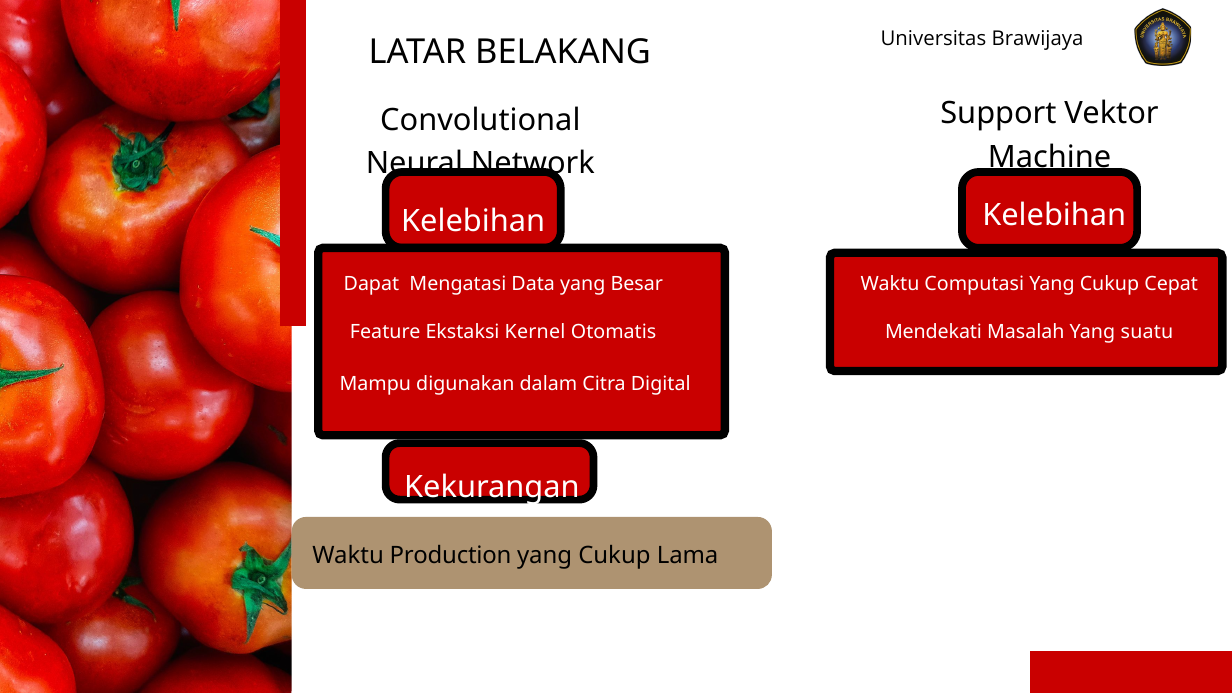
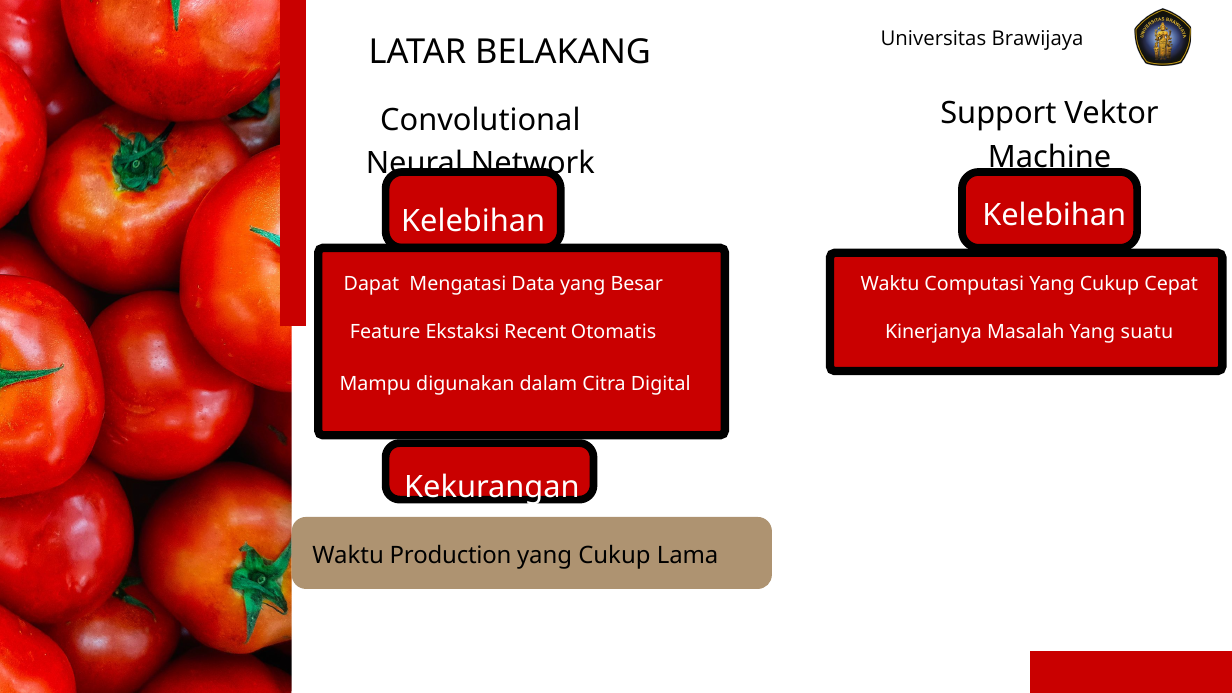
Kernel: Kernel -> Recent (535, 332)
Mendekati: Mendekati -> Kinerjanya (933, 332)
